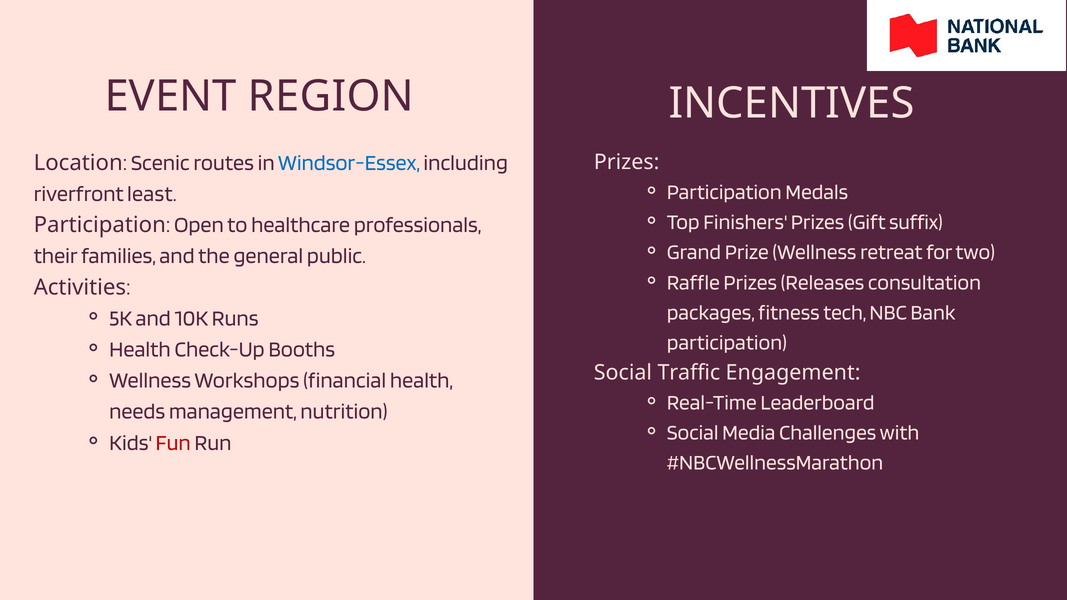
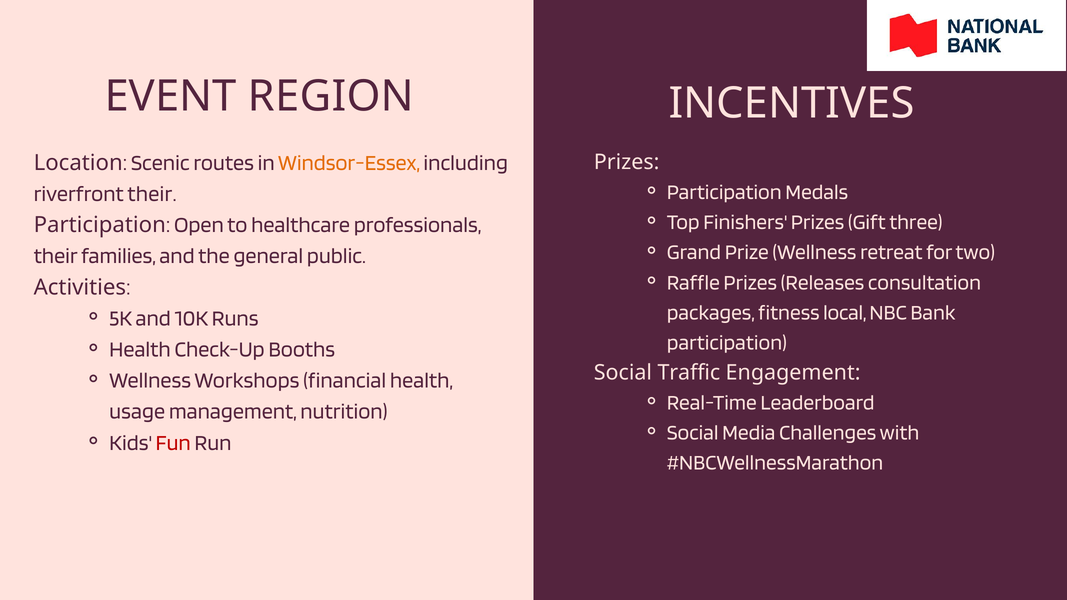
Windsor-Essex colour: blue -> orange (349, 163)
riverfront least: least -> their (152, 194)
suffix: suffix -> three (916, 222)
tech: tech -> local (845, 313)
needs: needs -> usage (137, 412)
